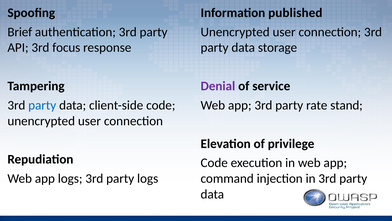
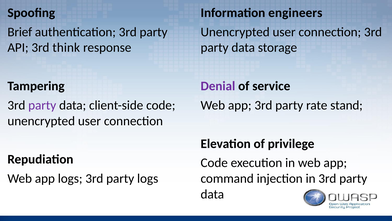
published: published -> engineers (295, 13)
focus: focus -> think (66, 48)
party colour: blue -> purple (42, 105)
